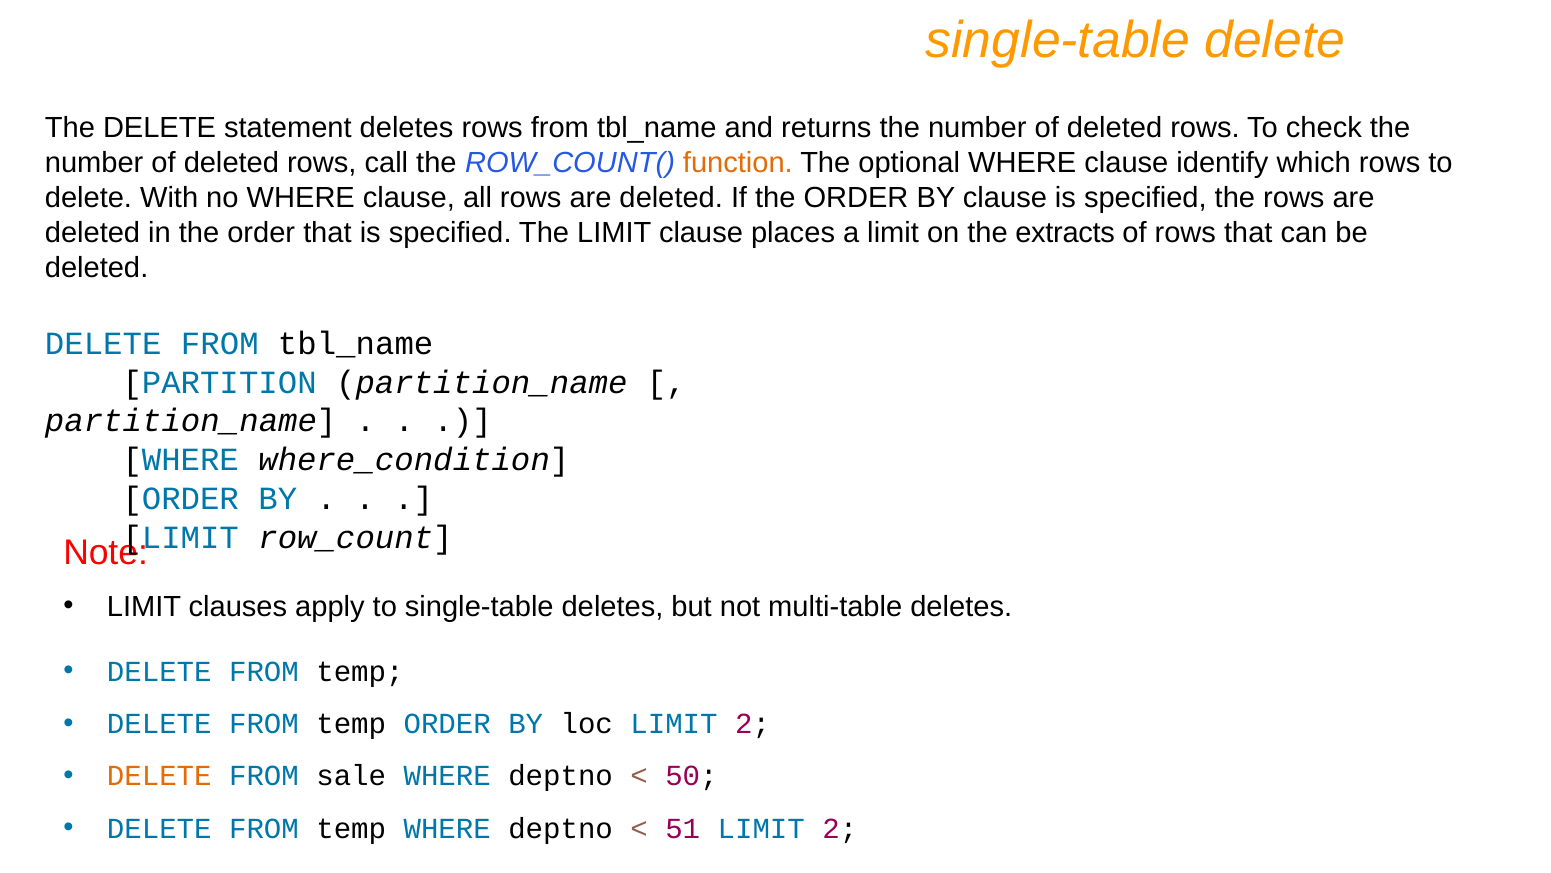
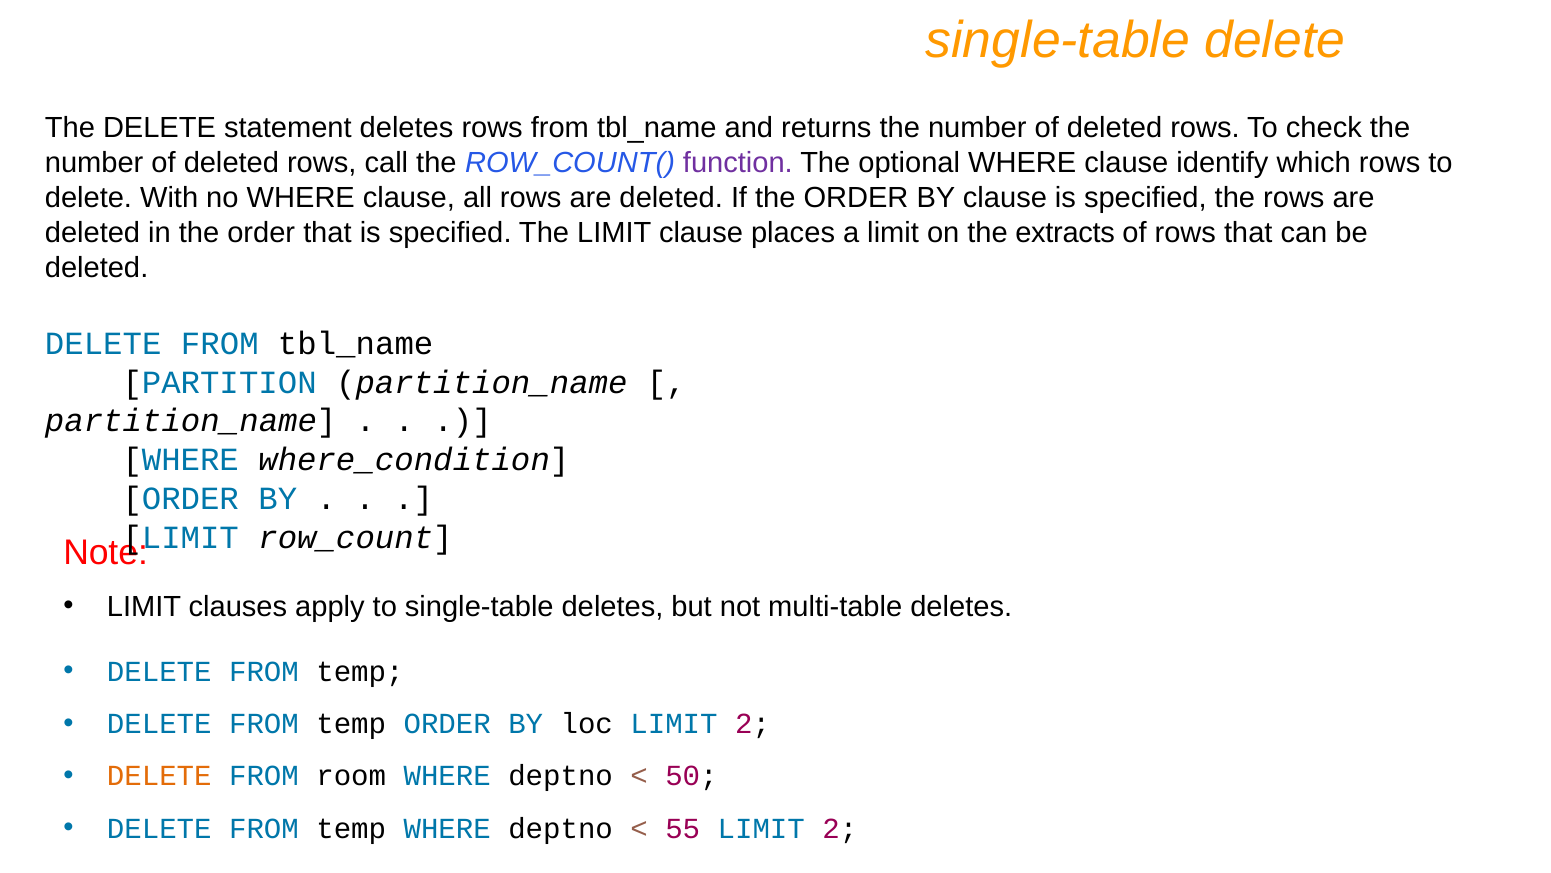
function colour: orange -> purple (738, 163)
sale: sale -> room (351, 776)
51: 51 -> 55 (683, 828)
